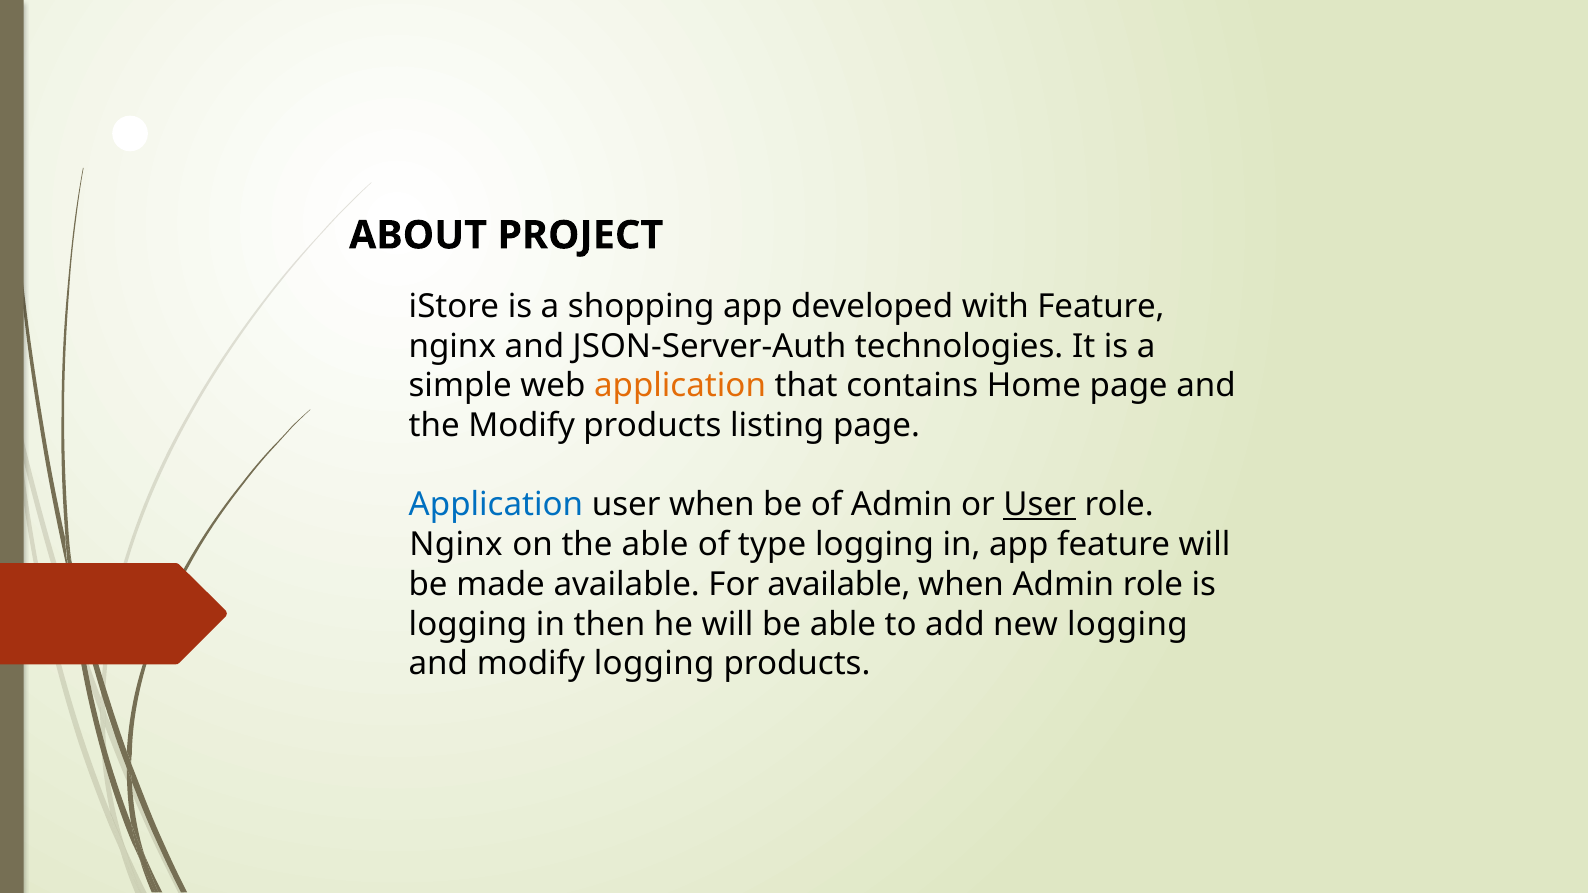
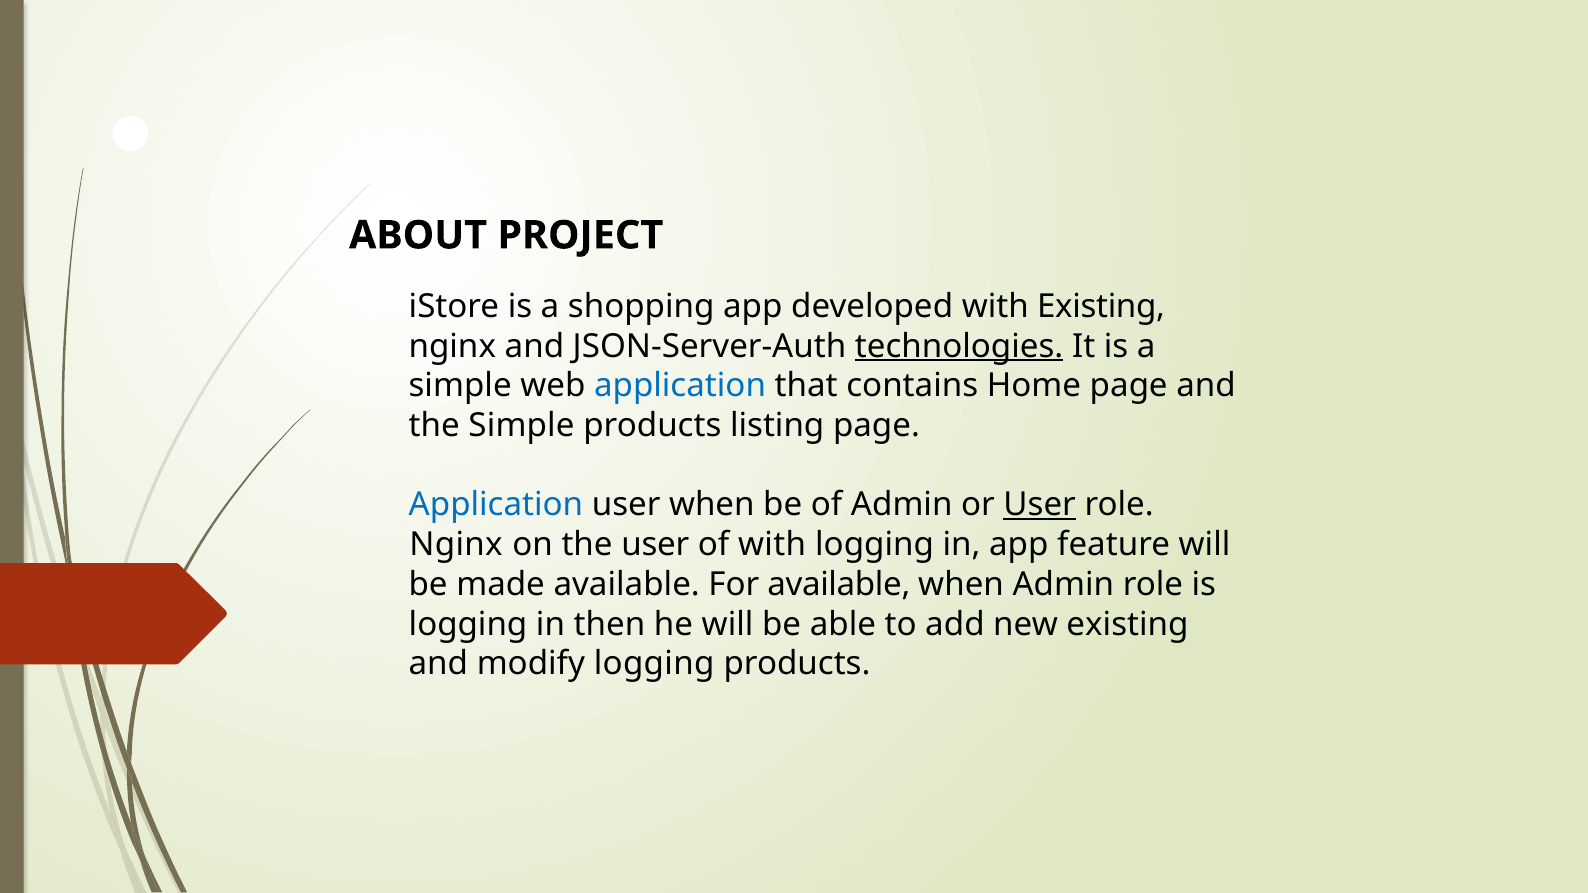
with Feature: Feature -> Existing (1101, 307)
technologies underline: none -> present (959, 346)
application colour: orange -> blue (680, 386)
the Modify: Modify -> Simple (522, 426)
the able: able -> user (655, 545)
of type: type -> with (772, 545)
new logging: logging -> existing (1128, 624)
